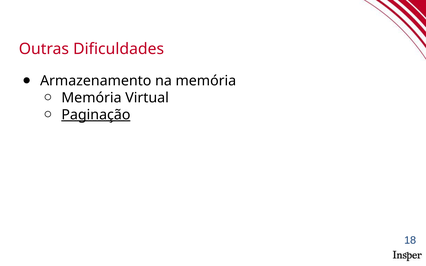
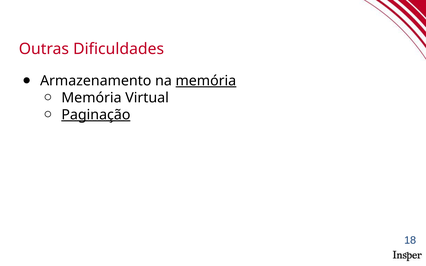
memória underline: none -> present (206, 81)
